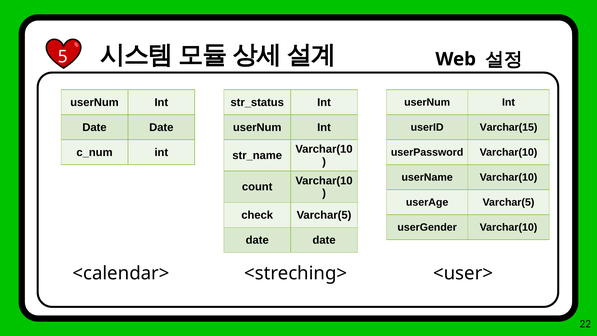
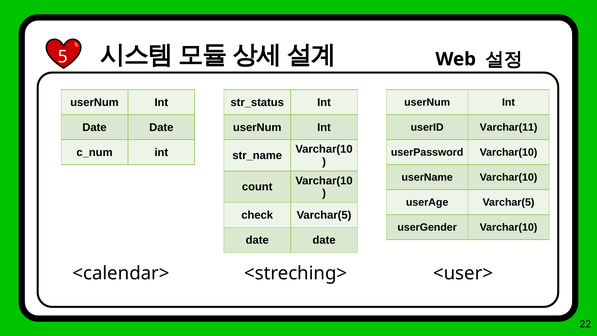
Varchar(15: Varchar(15 -> Varchar(11 (509, 127)
